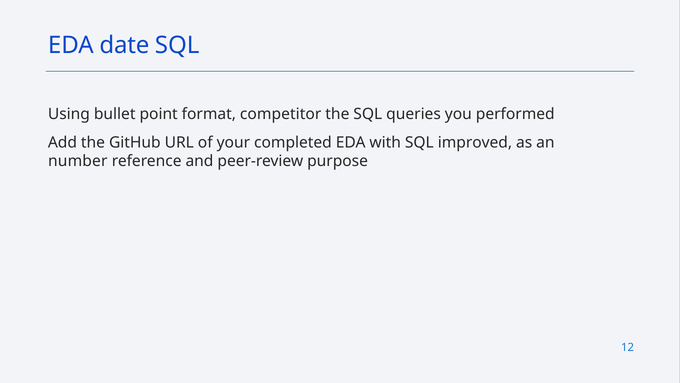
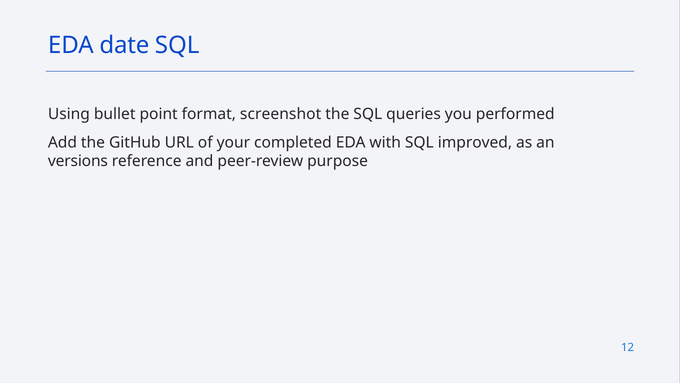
competitor: competitor -> screenshot (281, 114)
number: number -> versions (78, 161)
